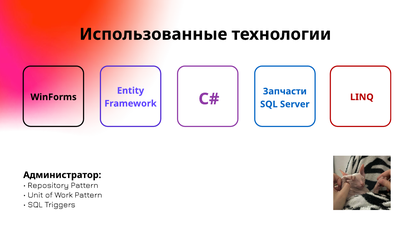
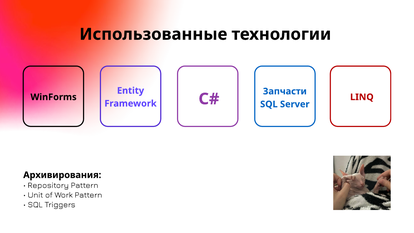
Администратор: Администратор -> Архивирования (62, 175)
